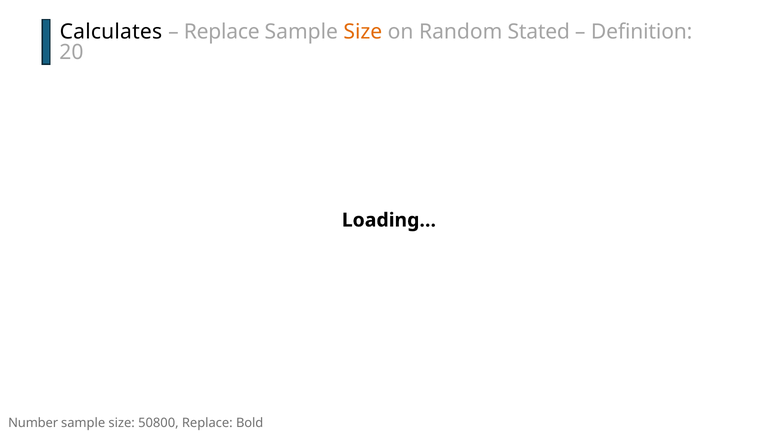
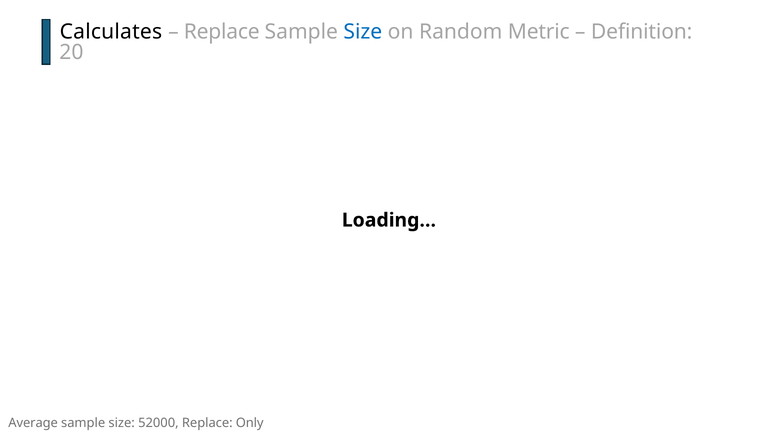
Size colour: orange -> blue (363, 32)
Stated: Stated -> Metric (539, 32)
Number: Number -> Average (33, 422)
50800: 50800 -> 52000 (158, 422)
Bold: Bold -> Only (250, 422)
